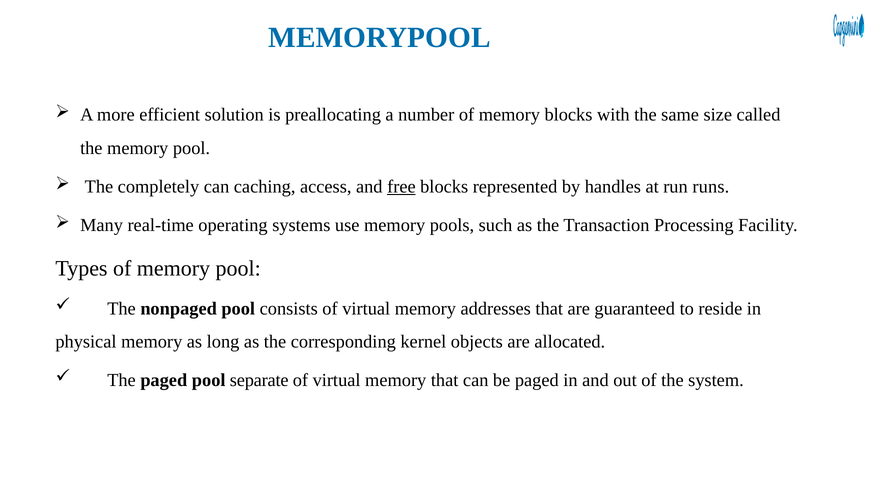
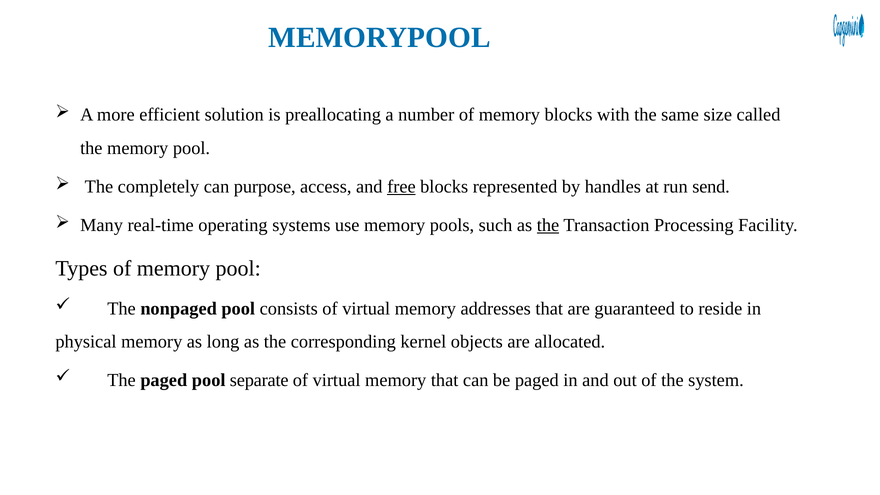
caching: caching -> purpose (265, 187)
runs: runs -> send (711, 187)
the underline: none -> present (548, 225)
